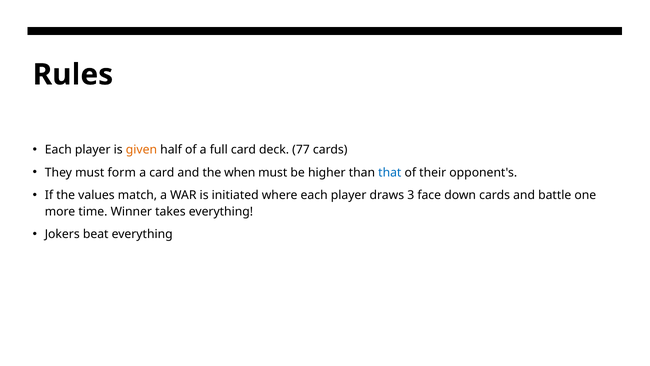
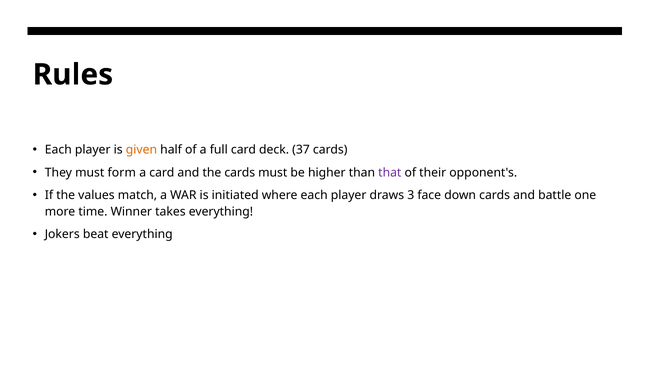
77: 77 -> 37 (301, 150)
the when: when -> cards (240, 172)
that colour: blue -> purple (390, 172)
